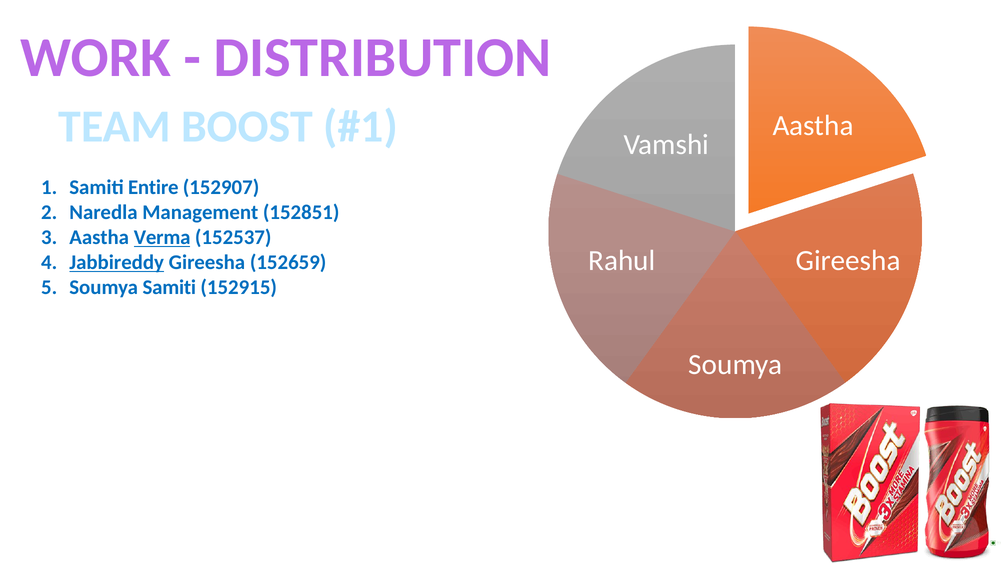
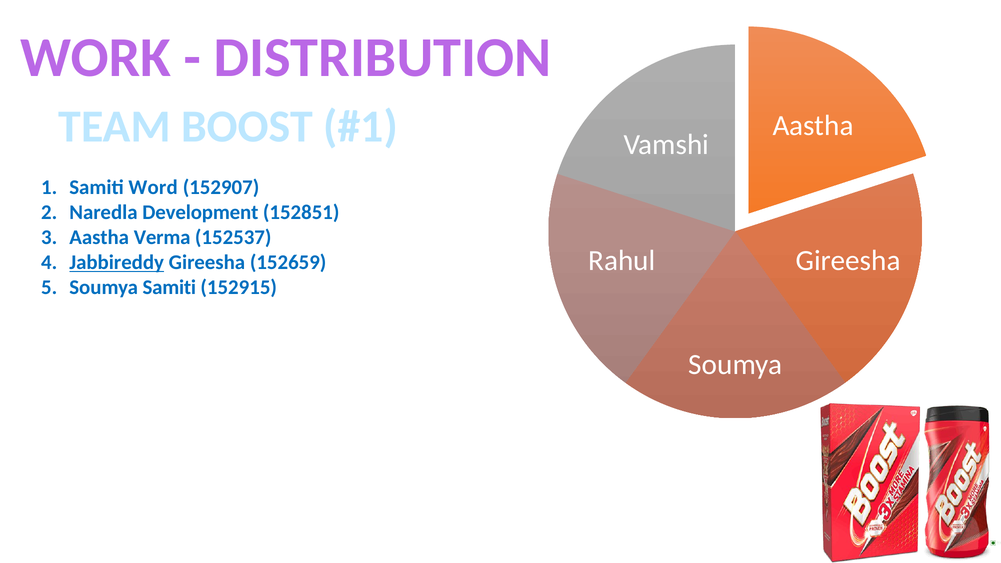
Entire: Entire -> Word (153, 187)
Management: Management -> Development (200, 212)
Verma underline: present -> none (162, 237)
